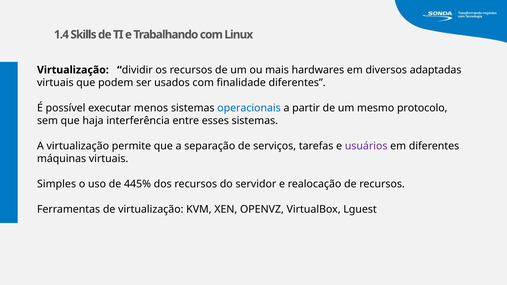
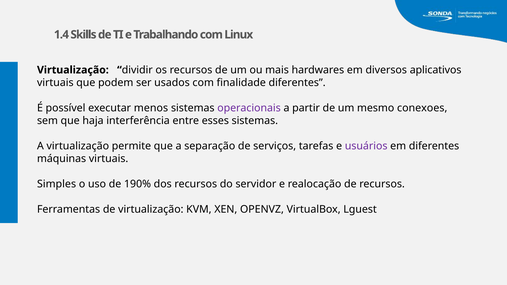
adaptadas: adaptadas -> aplicativos (436, 70)
operacionais colour: blue -> purple (249, 108)
protocolo: protocolo -> conexoes (422, 108)
445%: 445% -> 190% (137, 184)
